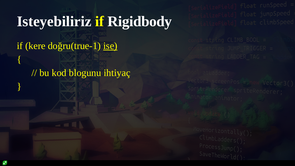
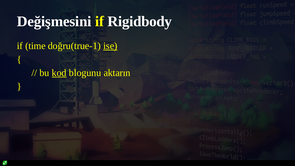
Isteyebiliriz: Isteyebiliriz -> Değişmesini (54, 21)
kere: kere -> time (35, 46)
kod underline: none -> present (59, 73)
ihtiyaç: ihtiyaç -> aktarın (117, 73)
